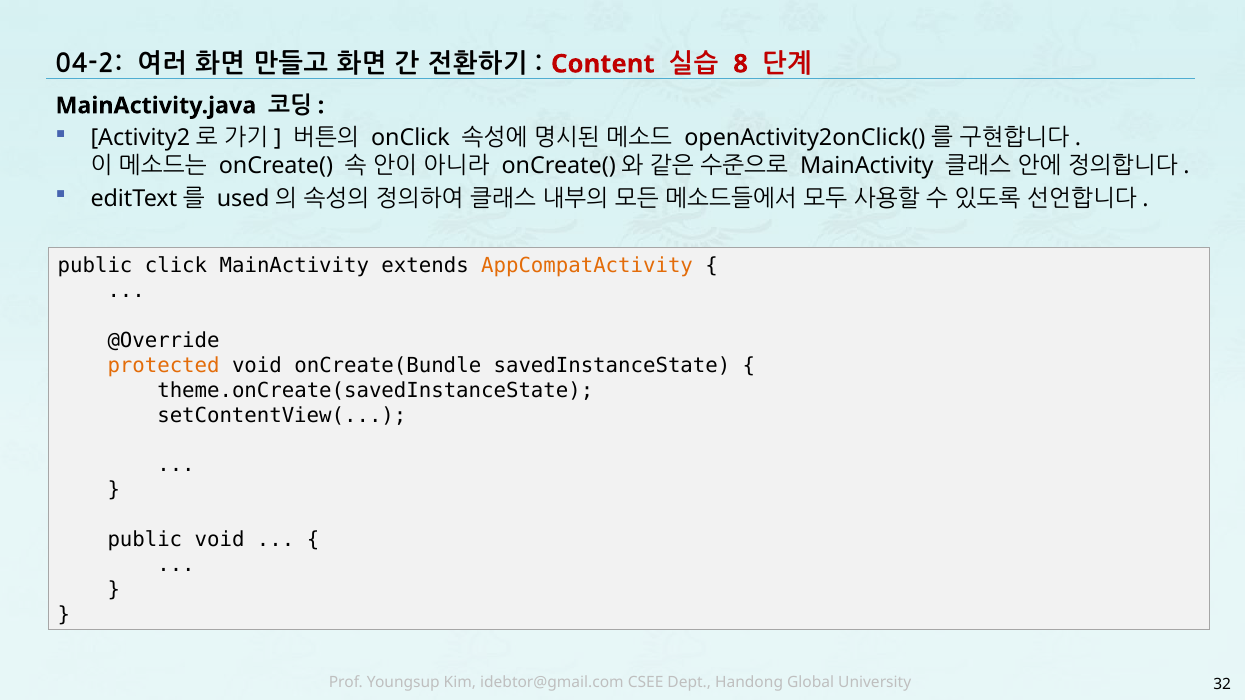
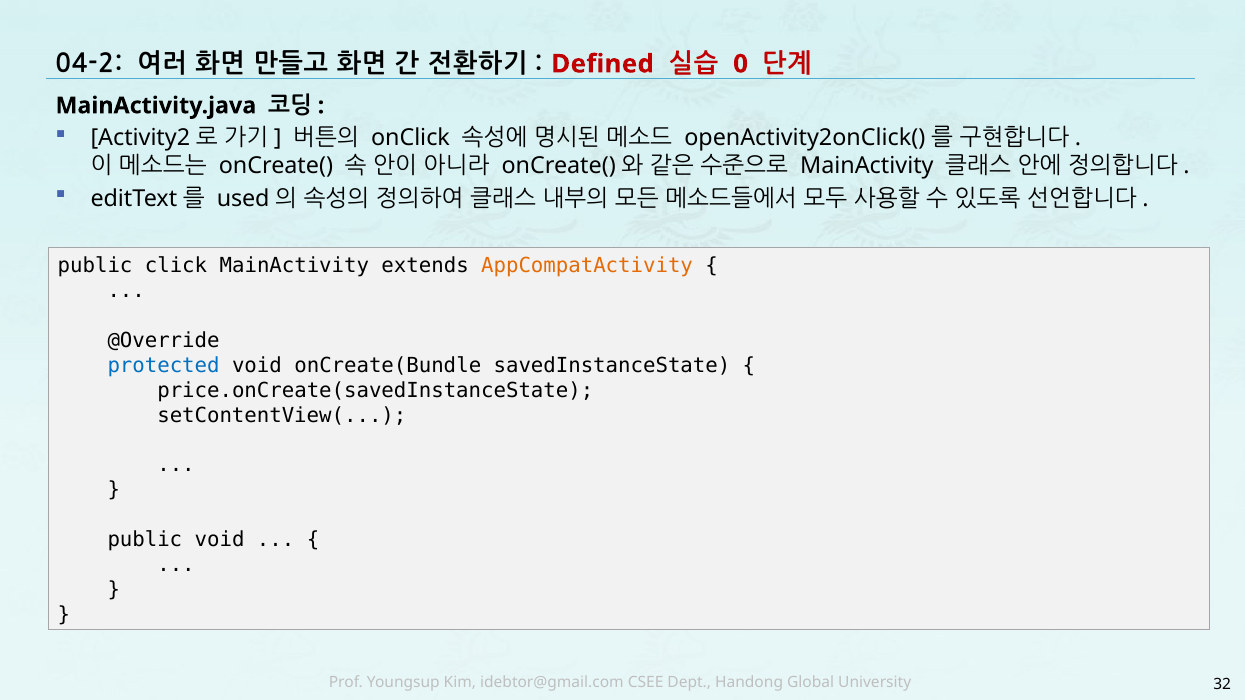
Content: Content -> Defined (603, 64)
8: 8 -> 0 (741, 64)
protected colour: orange -> blue (164, 366)
theme.onCreate(savedInstanceState: theme.onCreate(savedInstanceState -> price.onCreate(savedInstanceState (375, 390)
